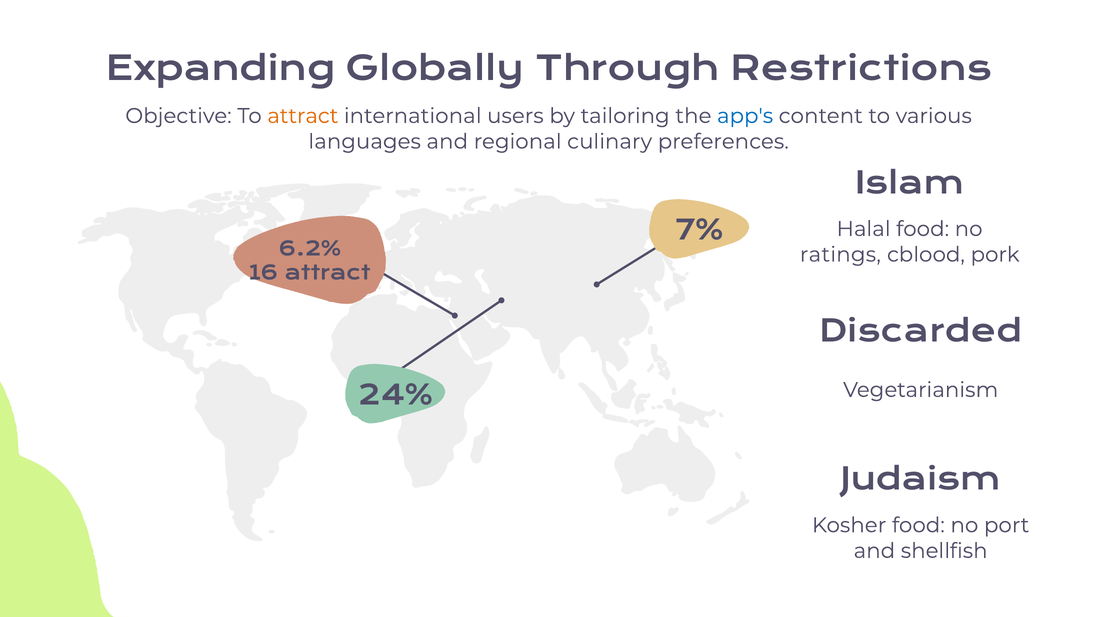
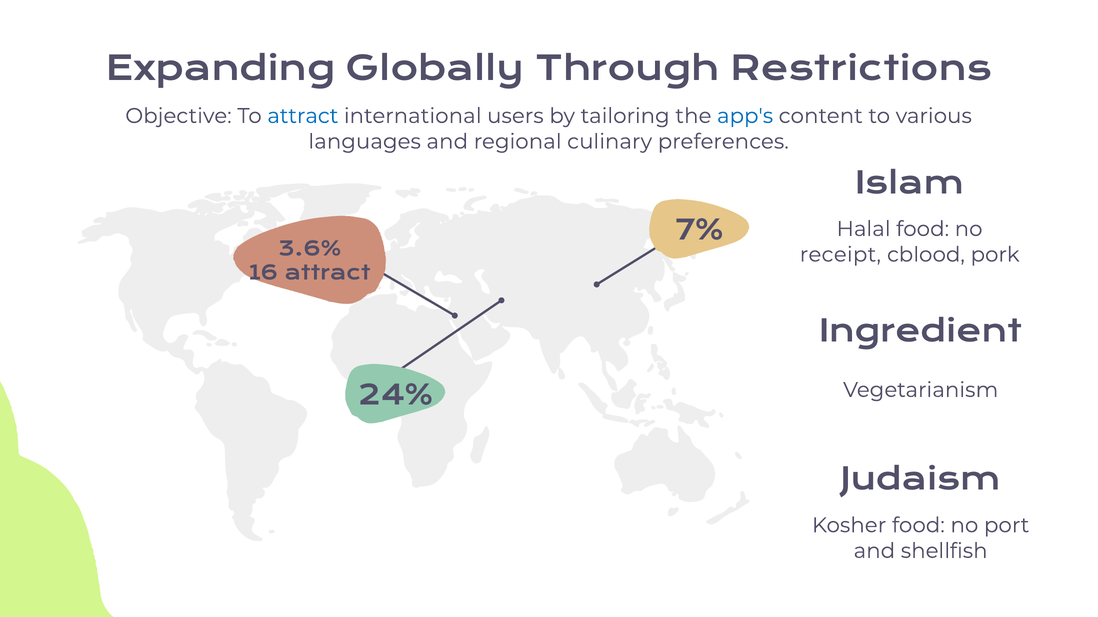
attract colour: orange -> blue (303, 116)
6.2%: 6.2% -> 3.6% (310, 250)
ratings: ratings -> receipt (840, 255)
Discarded: Discarded -> Ingredient (921, 332)
